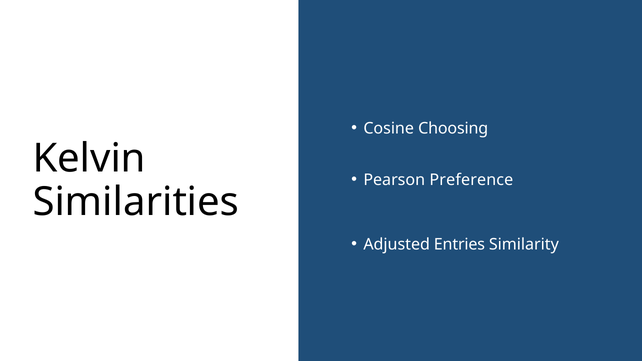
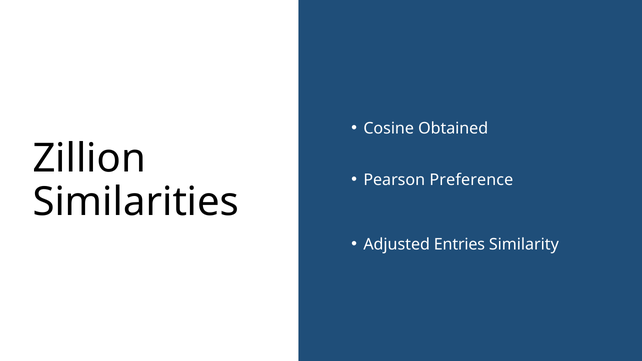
Choosing: Choosing -> Obtained (453, 129)
Kelvin: Kelvin -> Zillion (89, 159)
